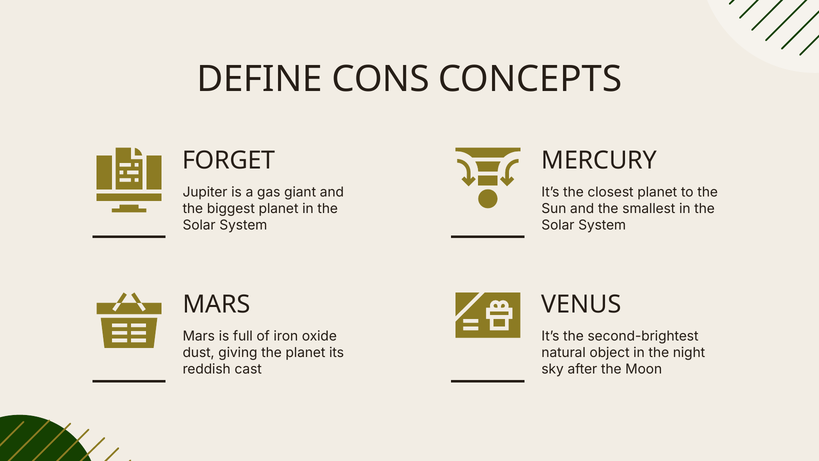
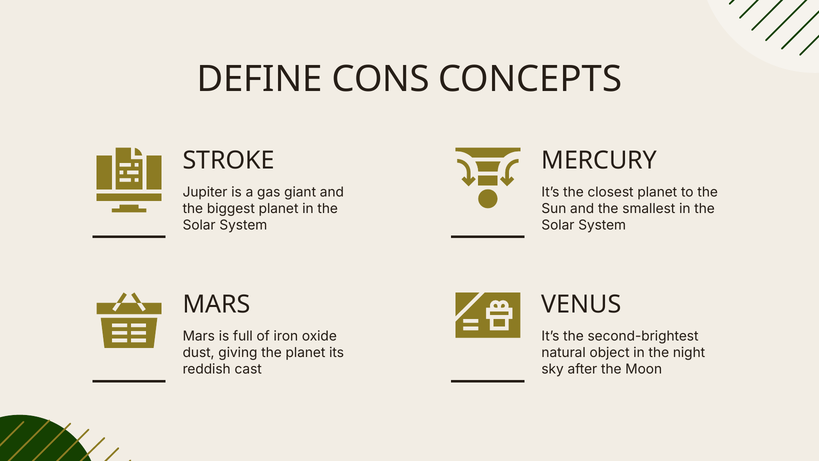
FORGET: FORGET -> STROKE (229, 161)
